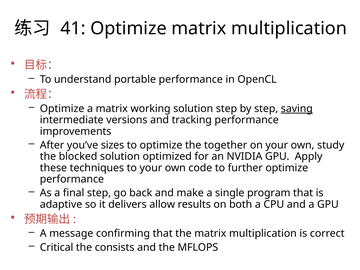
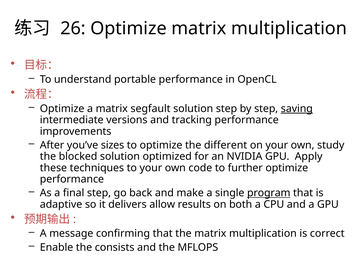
41: 41 -> 26 (73, 28)
working: working -> segfault (151, 109)
together: together -> different (226, 145)
program underline: none -> present (269, 193)
Critical: Critical -> Enable (57, 247)
